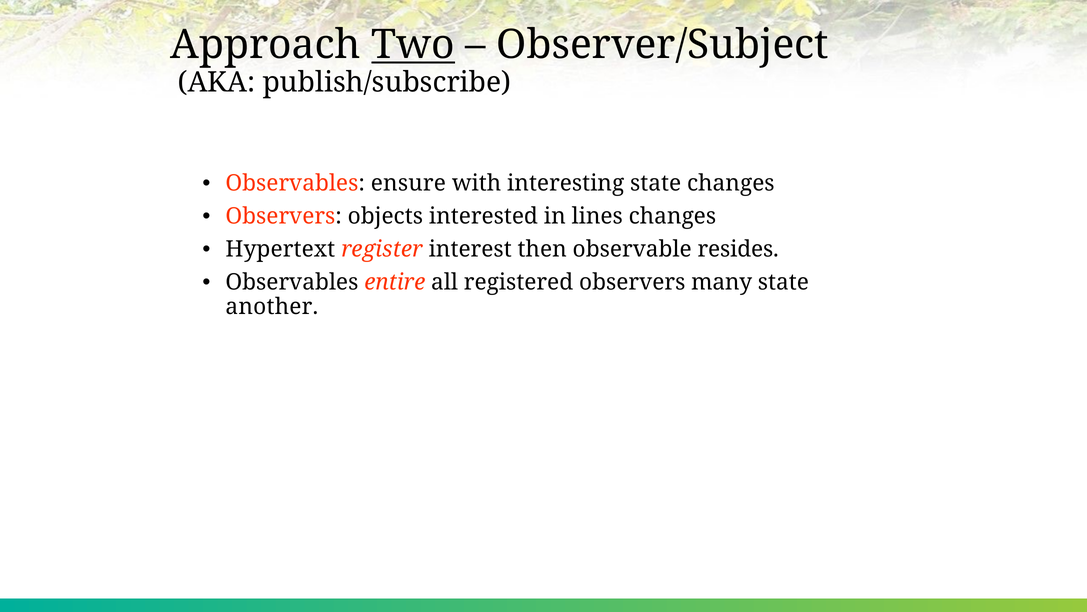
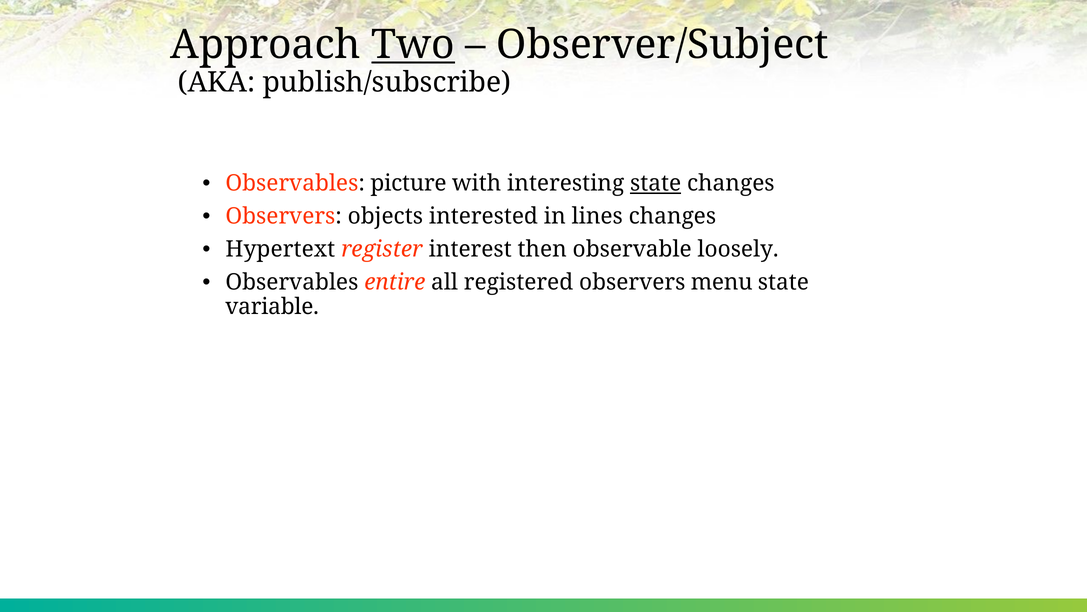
ensure: ensure -> picture (409, 183)
state underline: none -> present (656, 183)
resides: resides -> loosely (738, 249)
many: many -> menu (722, 282)
another: another -> variable (272, 307)
